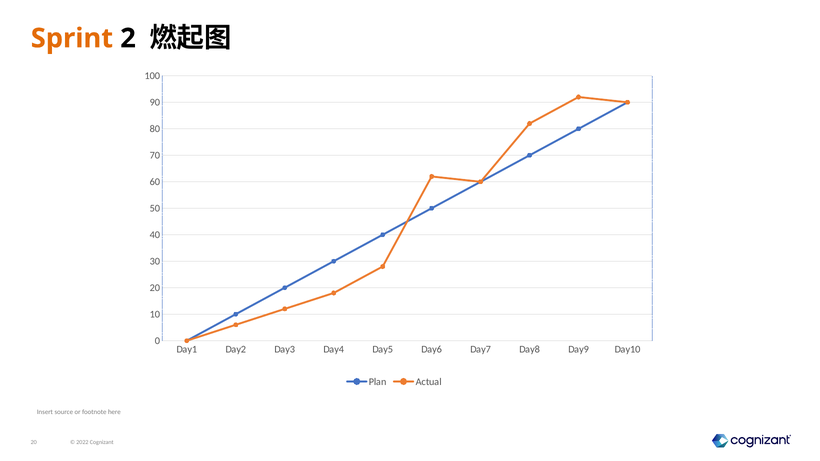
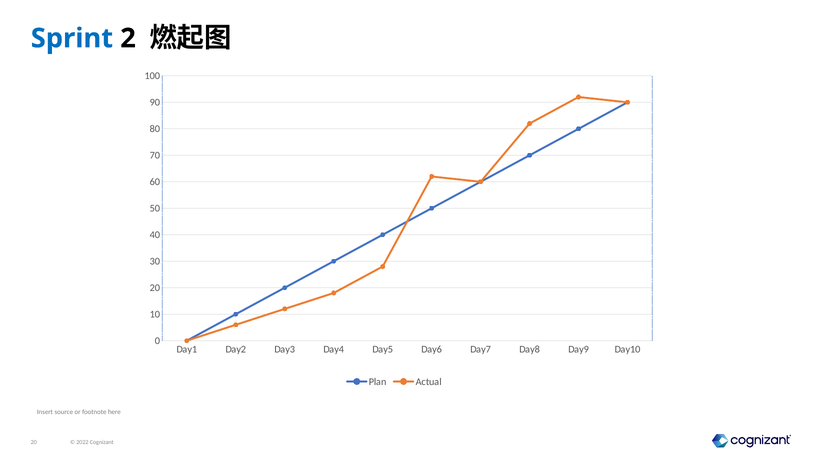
Sprint colour: orange -> blue (72, 38)
